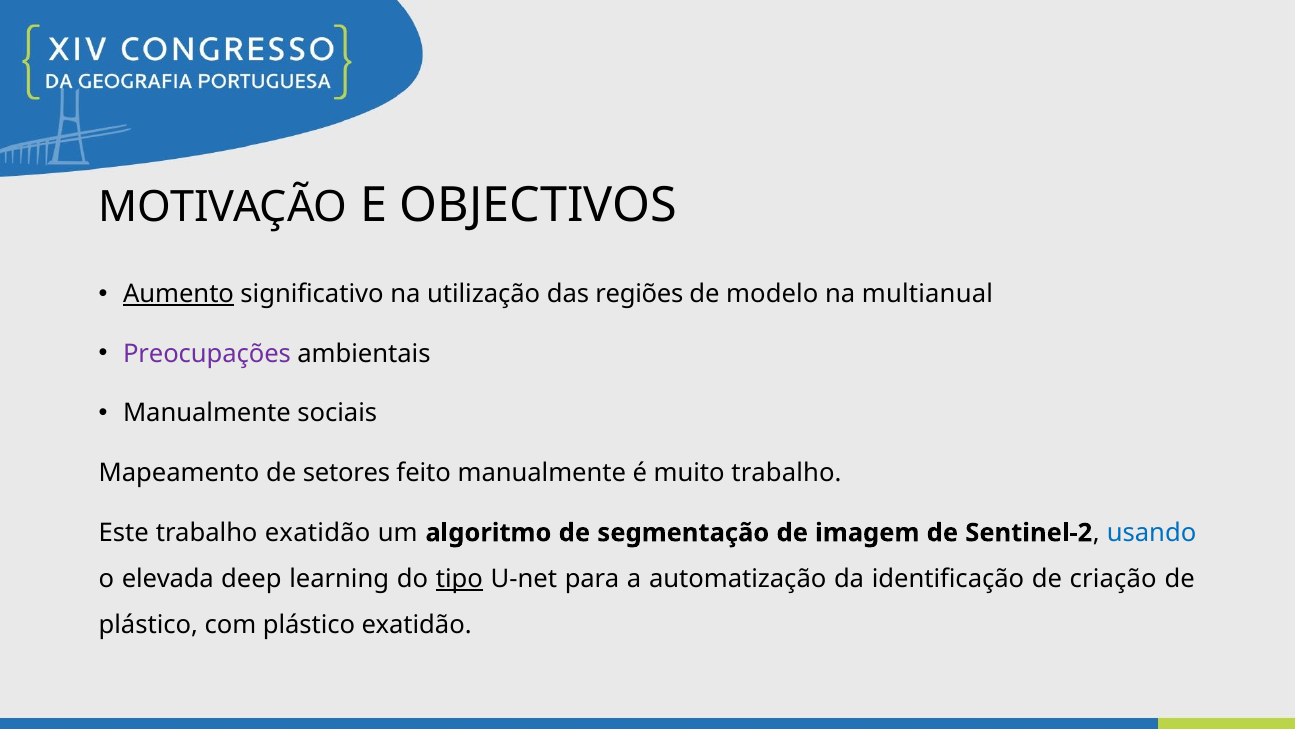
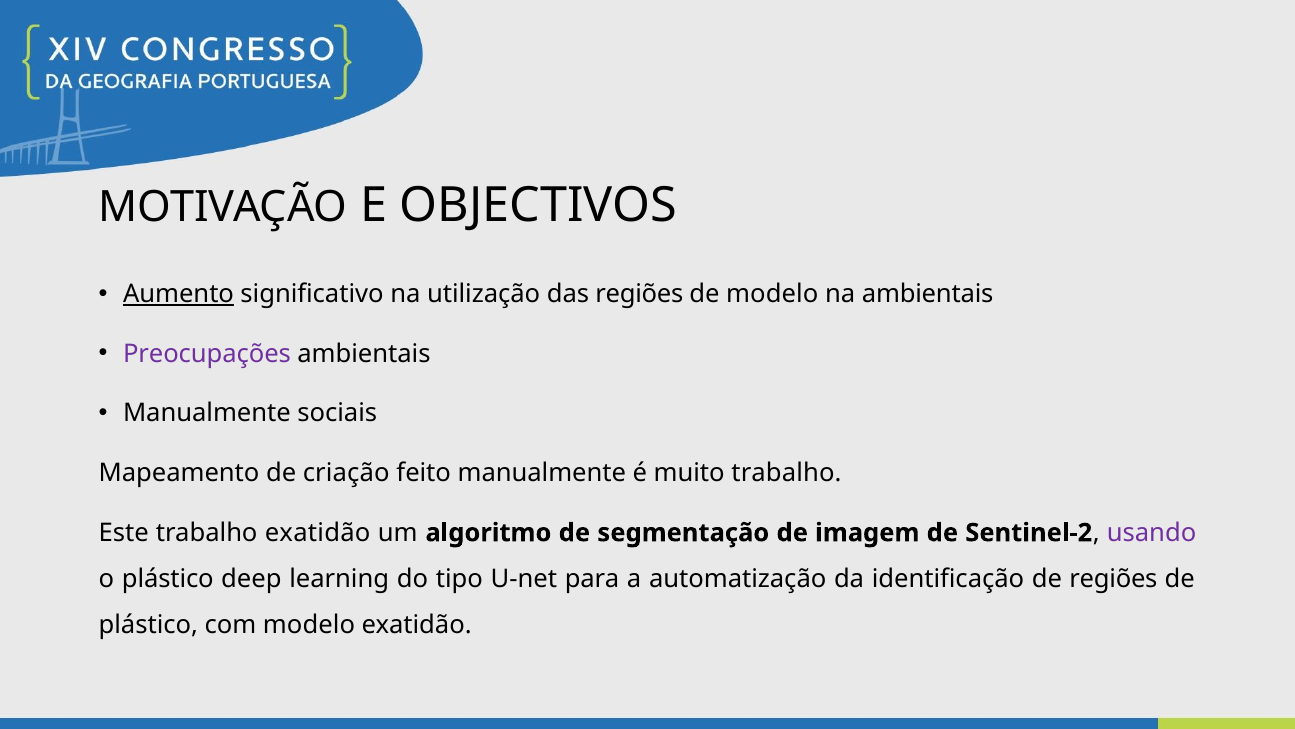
na multianual: multianual -> ambientais (928, 294)
setores: setores -> criação (346, 473)
usando colour: blue -> purple (1152, 532)
o elevada: elevada -> plástico (168, 578)
tipo underline: present -> none (459, 578)
de criação: criação -> regiões (1113, 578)
com plástico: plástico -> modelo (309, 625)
